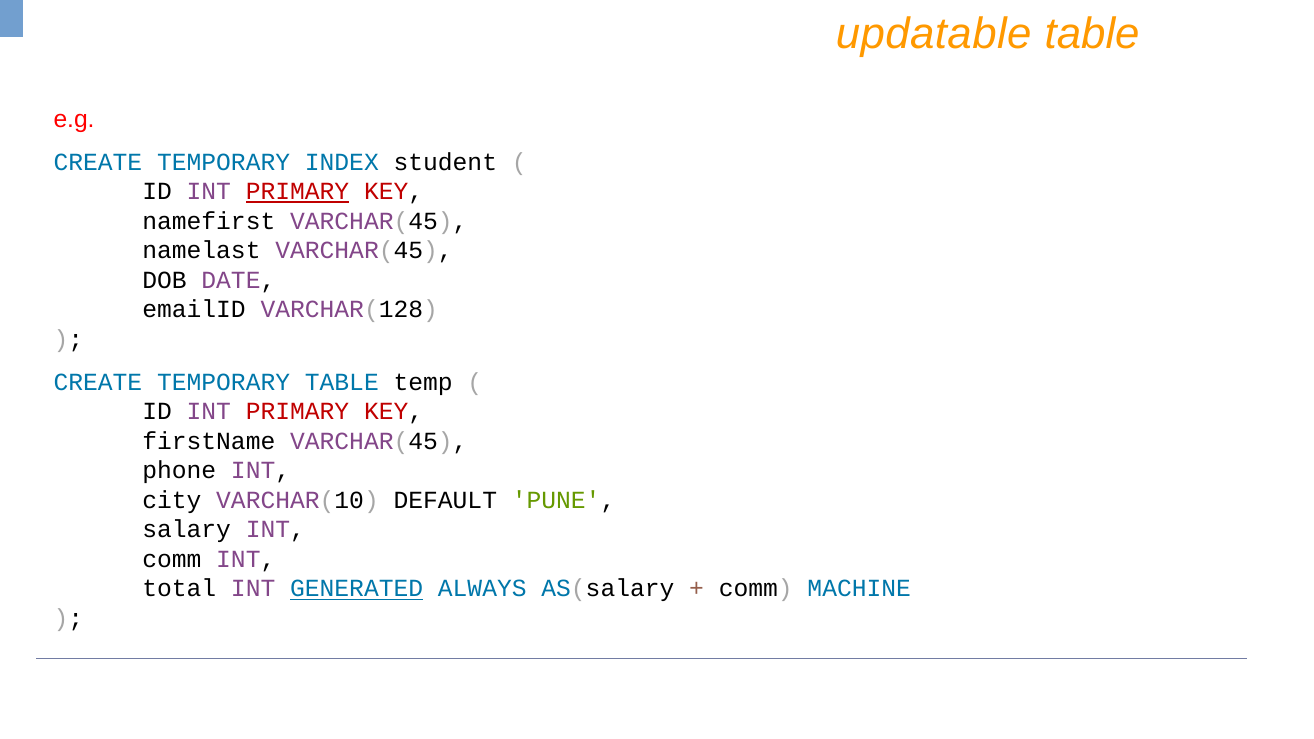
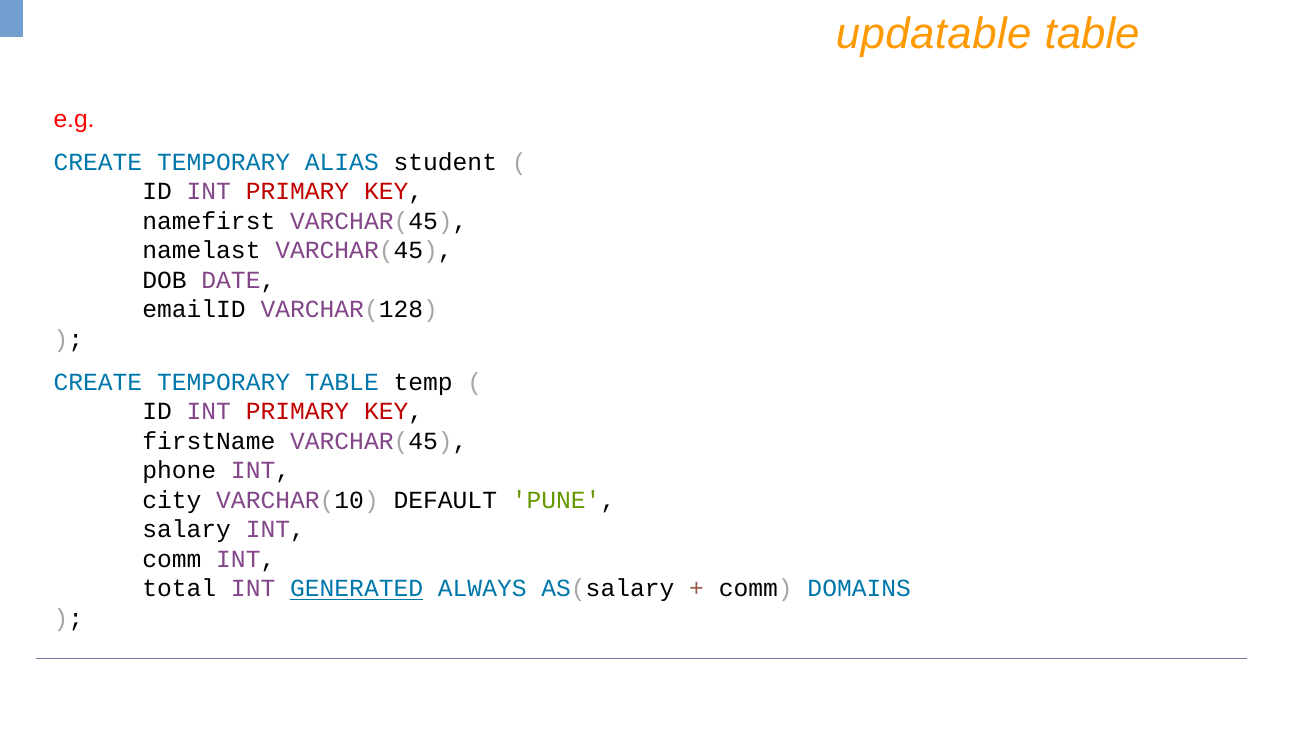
INDEX: INDEX -> ALIAS (342, 162)
PRIMARY underline: present -> none (297, 191)
MACHINE: MACHINE -> DOMAINS (859, 589)
